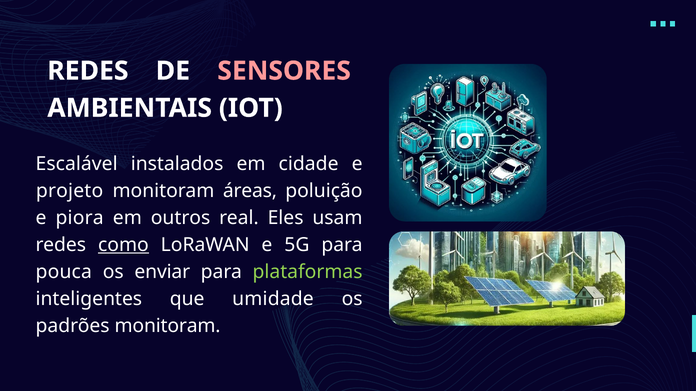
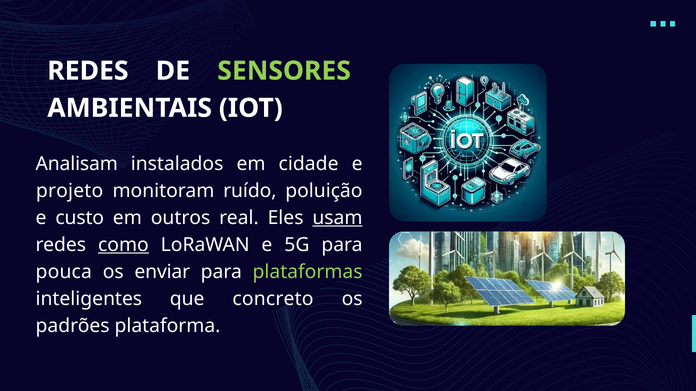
SENSORES colour: pink -> light green (284, 71)
Escalável: Escalável -> Analisam (77, 164)
áreas: áreas -> ruído (250, 191)
piora: piora -> custo (80, 218)
usam underline: none -> present (337, 218)
umidade: umidade -> concreto (273, 299)
padrões monitoram: monitoram -> plataforma (167, 326)
